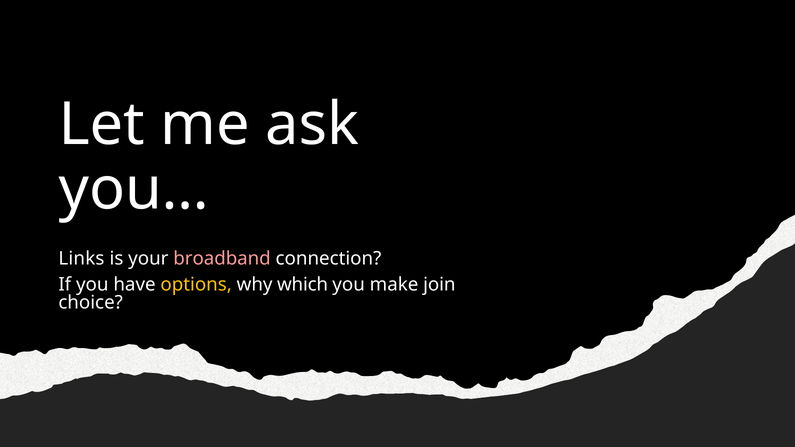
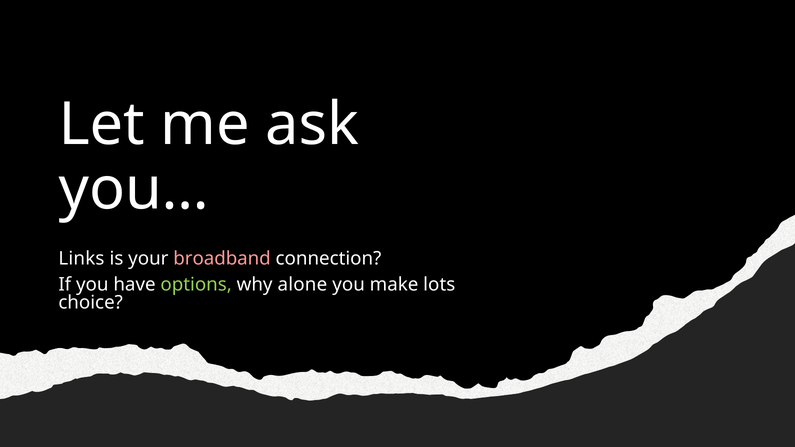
options colour: yellow -> light green (196, 285)
which: which -> alone (302, 285)
join: join -> lots (439, 285)
